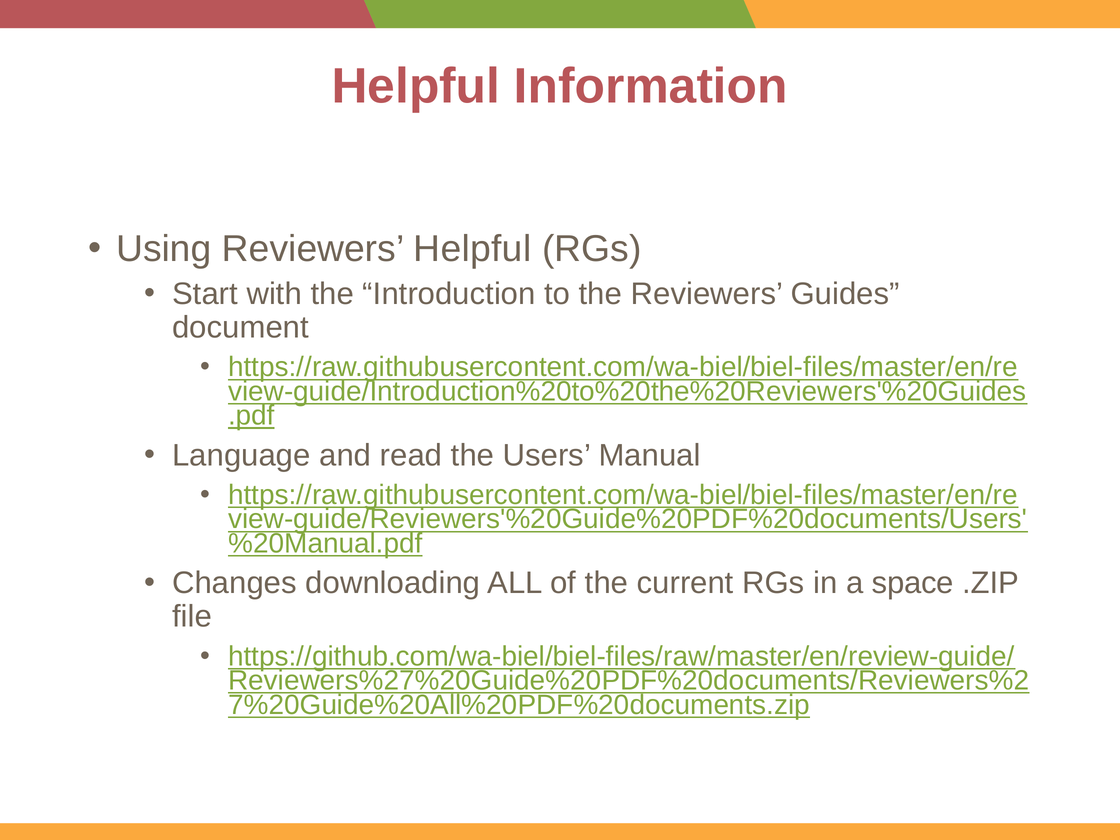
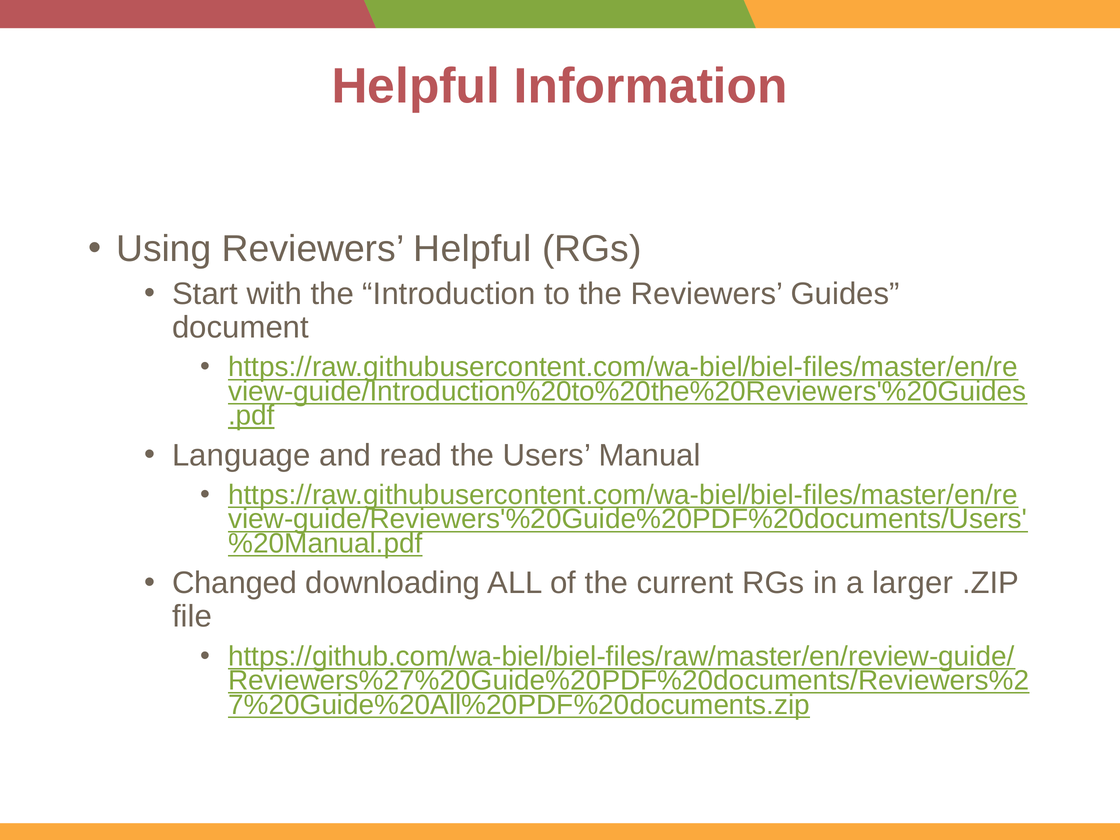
Changes: Changes -> Changed (235, 583)
space: space -> larger (913, 583)
